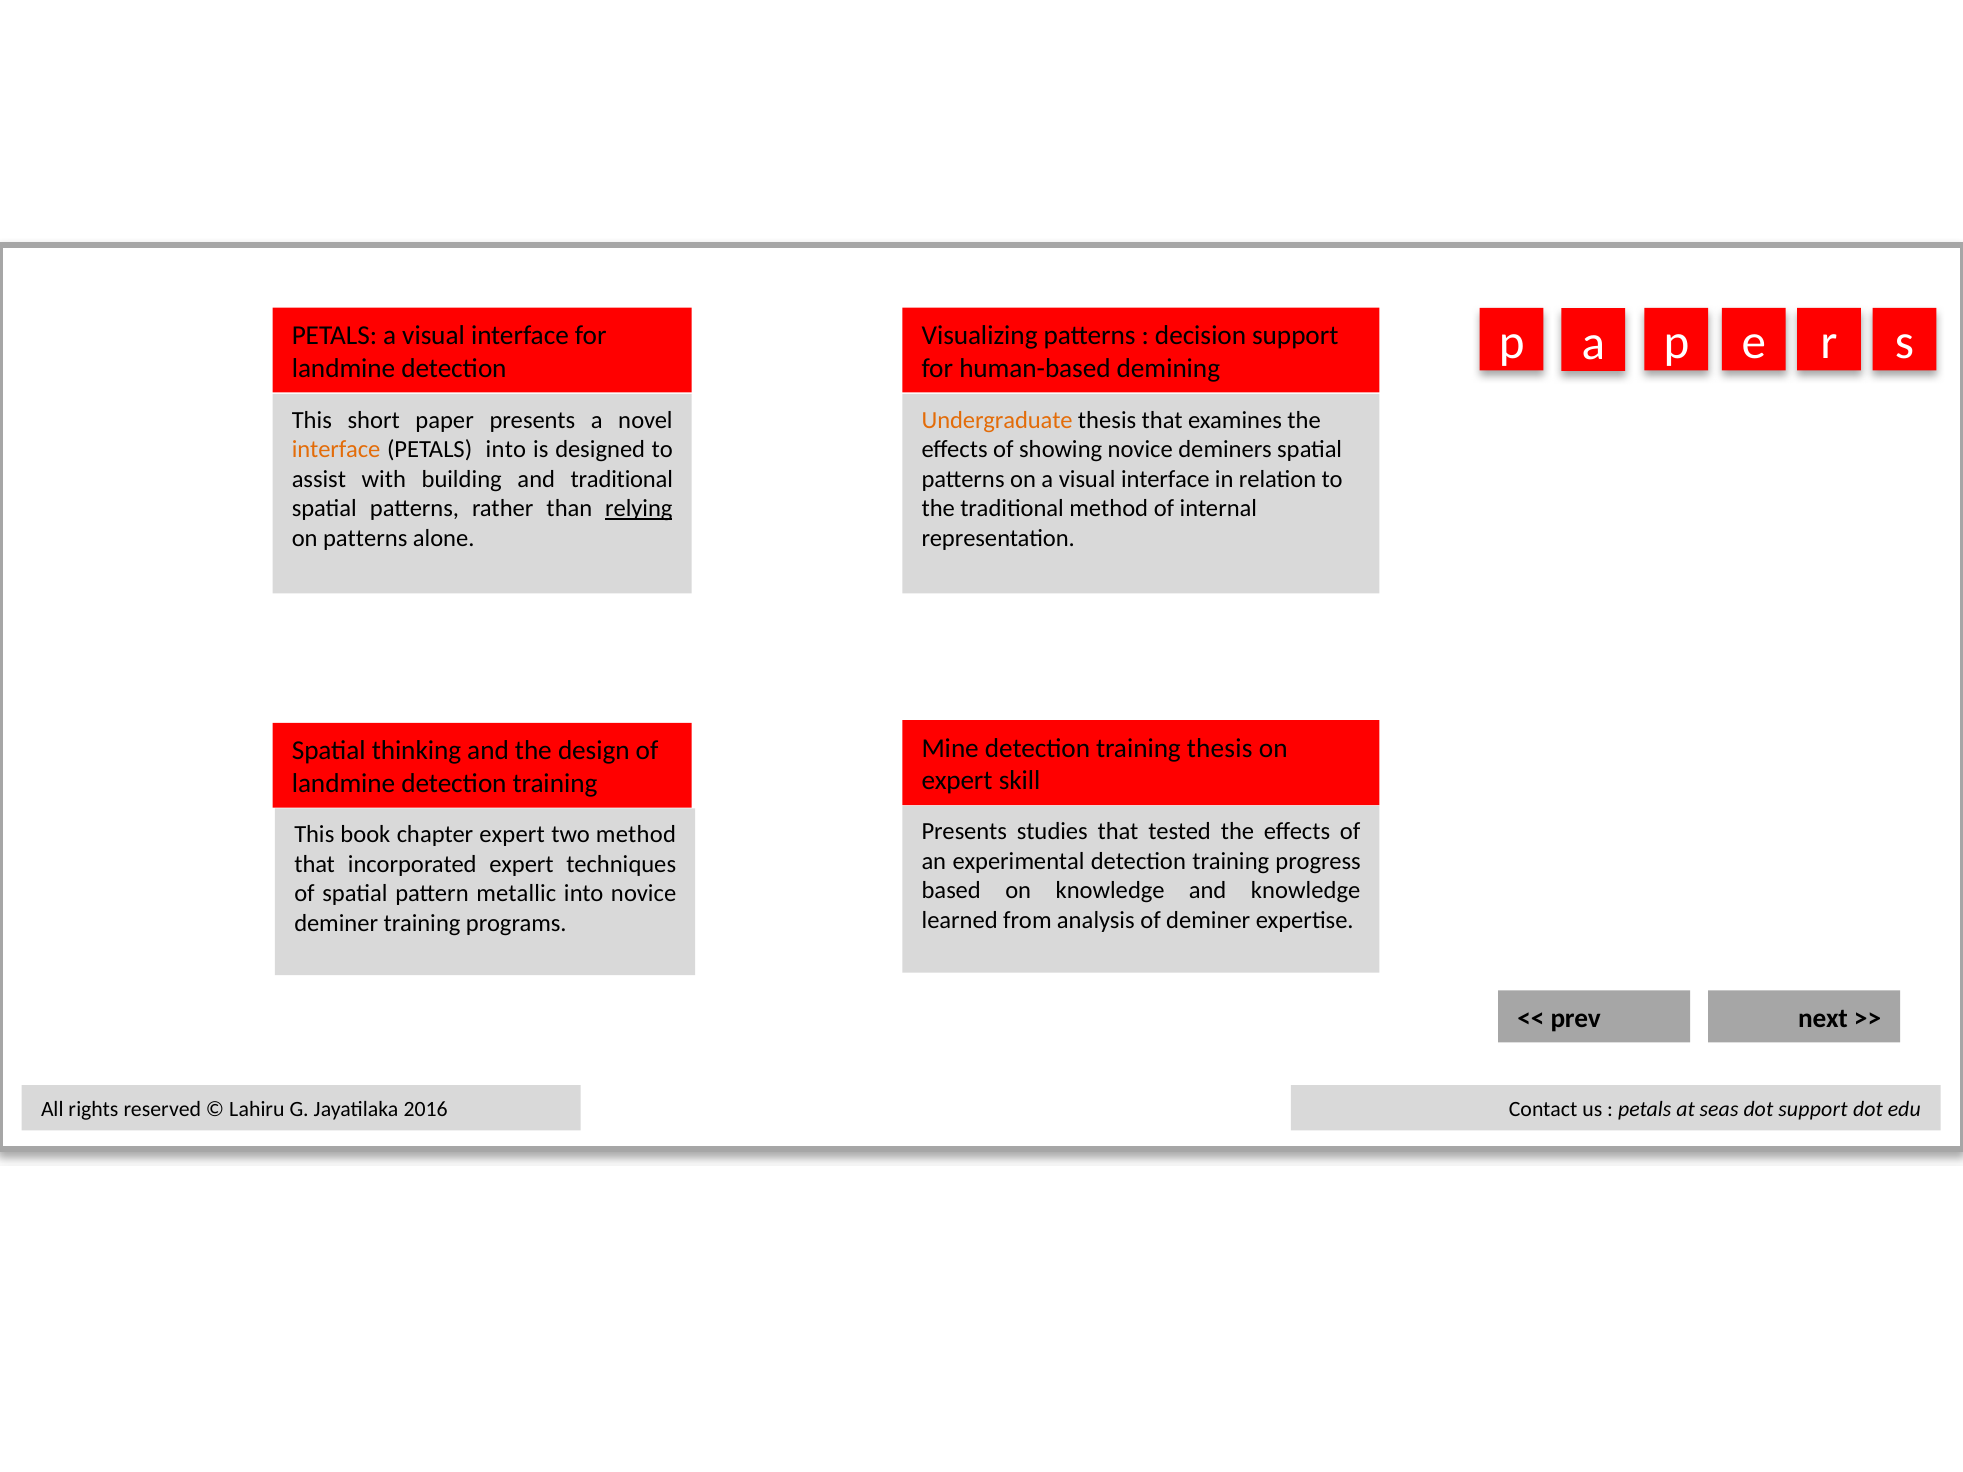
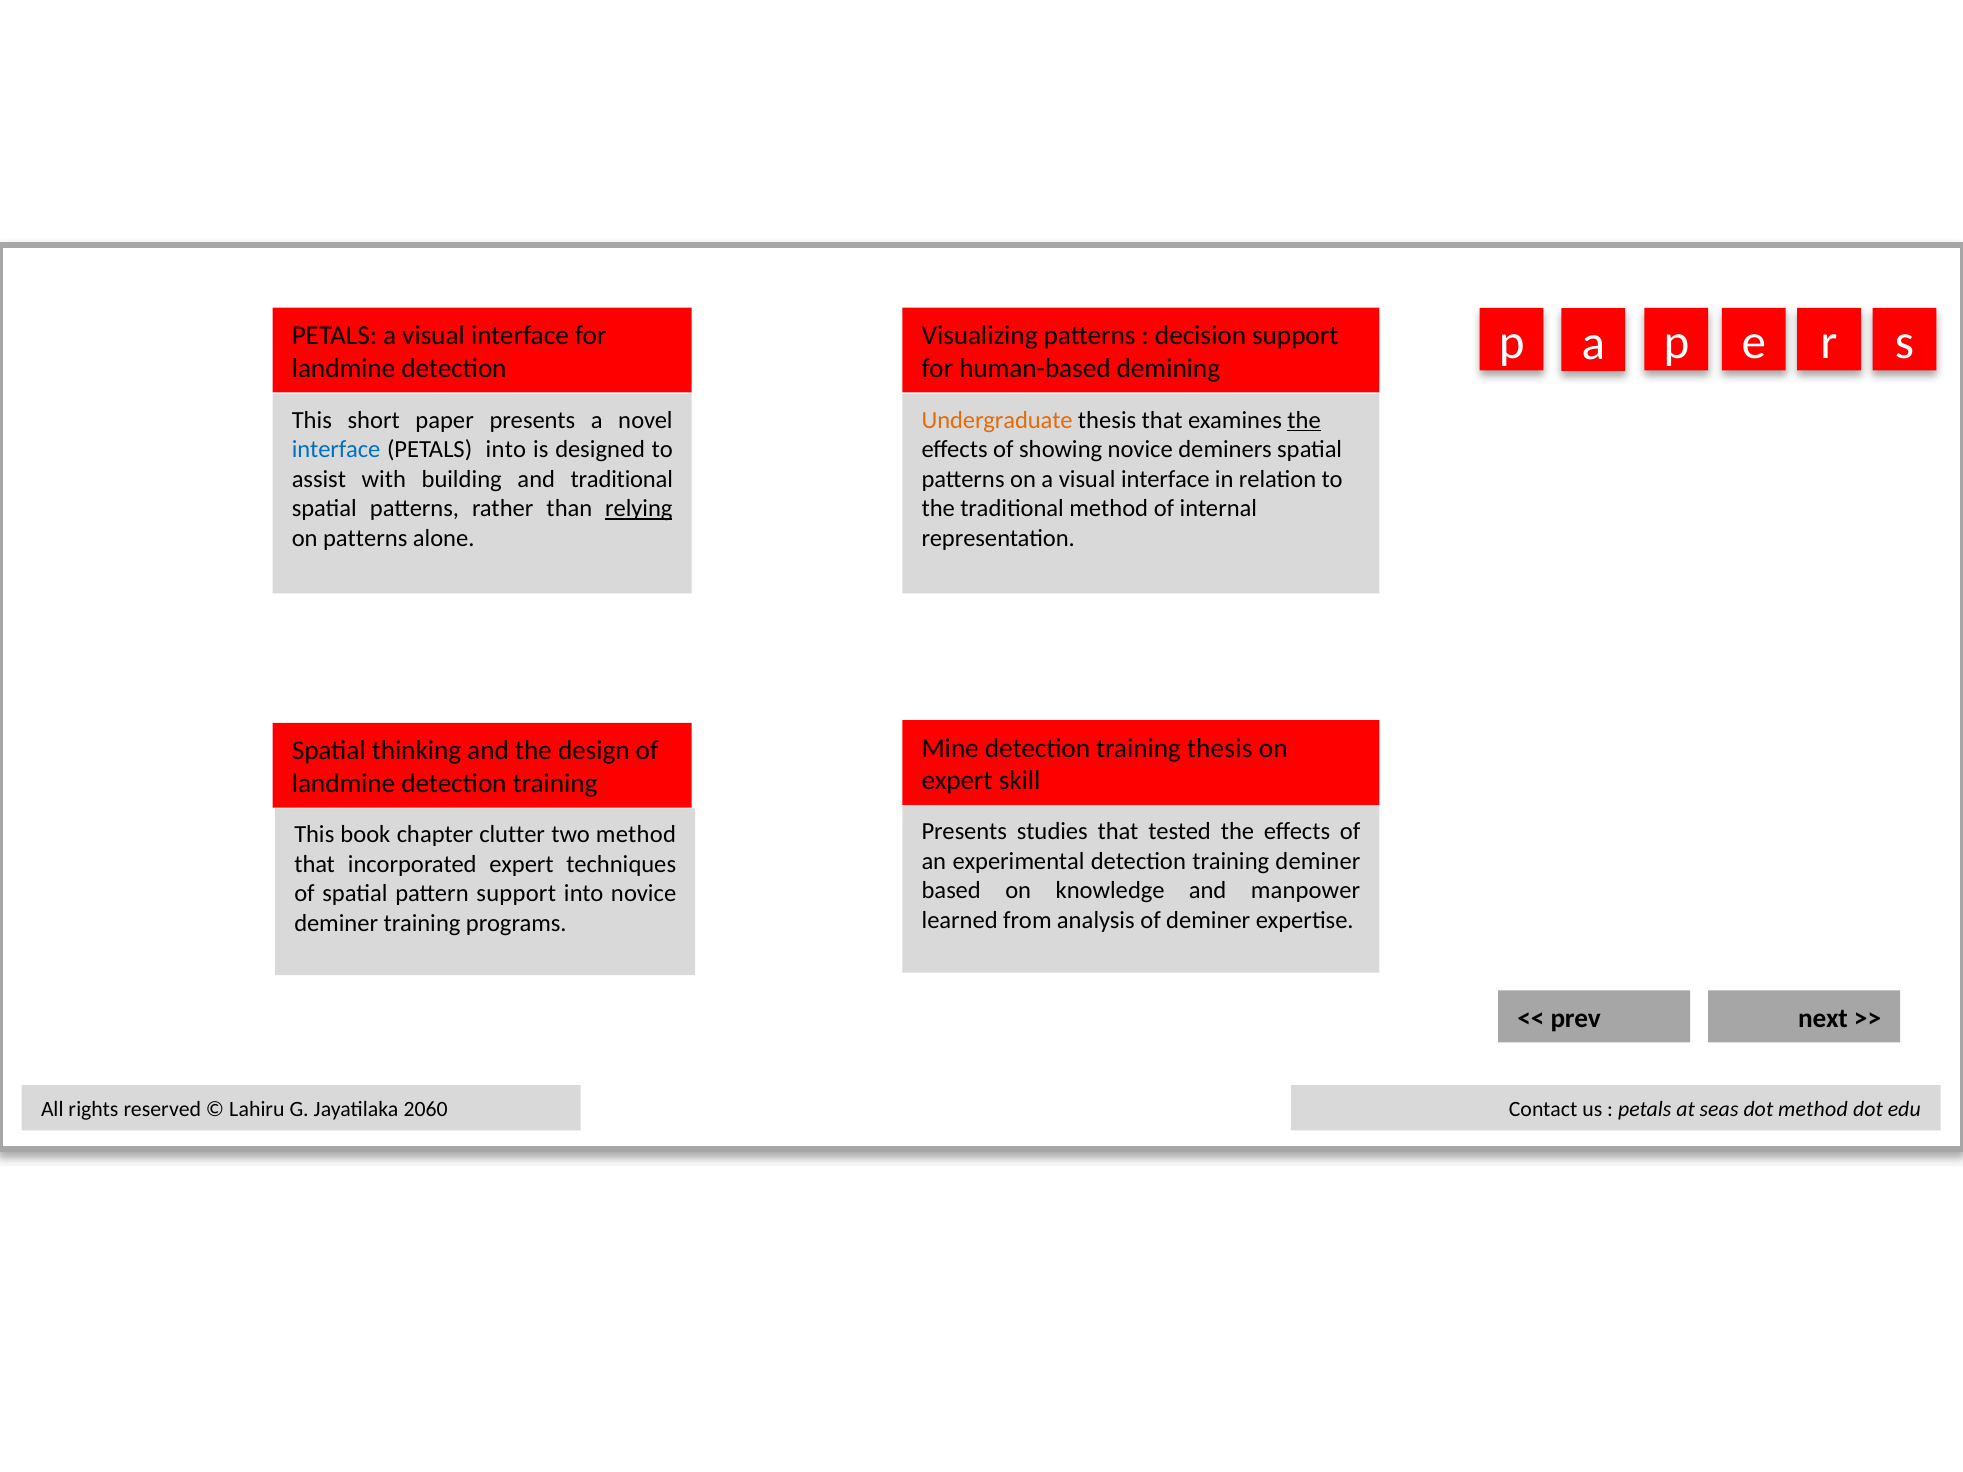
the underline: none -> present (1304, 420)
interface colour: orange -> blue (336, 449)
chapter expert: expert -> clutter (512, 835)
training progress: progress -> deminer (1318, 861)
and knowledge: knowledge -> manpower (1306, 891)
pattern metallic: metallic -> support (516, 894)
2016: 2016 -> 2060 (426, 1110)
dot support: support -> method (1813, 1110)
